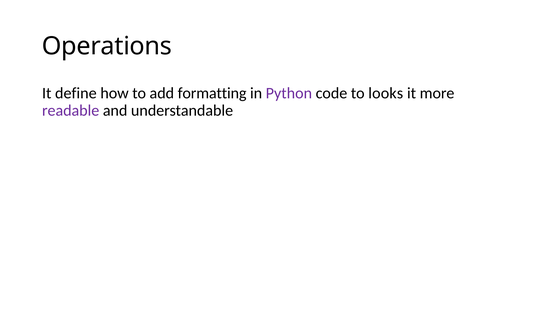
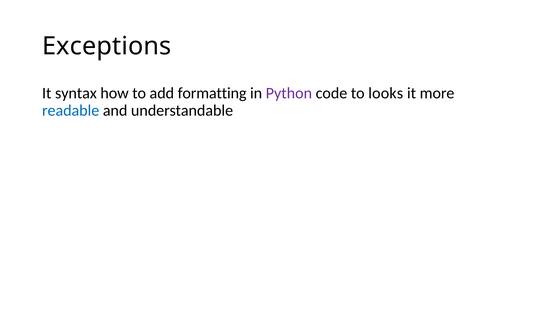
Operations: Operations -> Exceptions (107, 46)
define: define -> syntax (76, 93)
readable colour: purple -> blue (71, 111)
